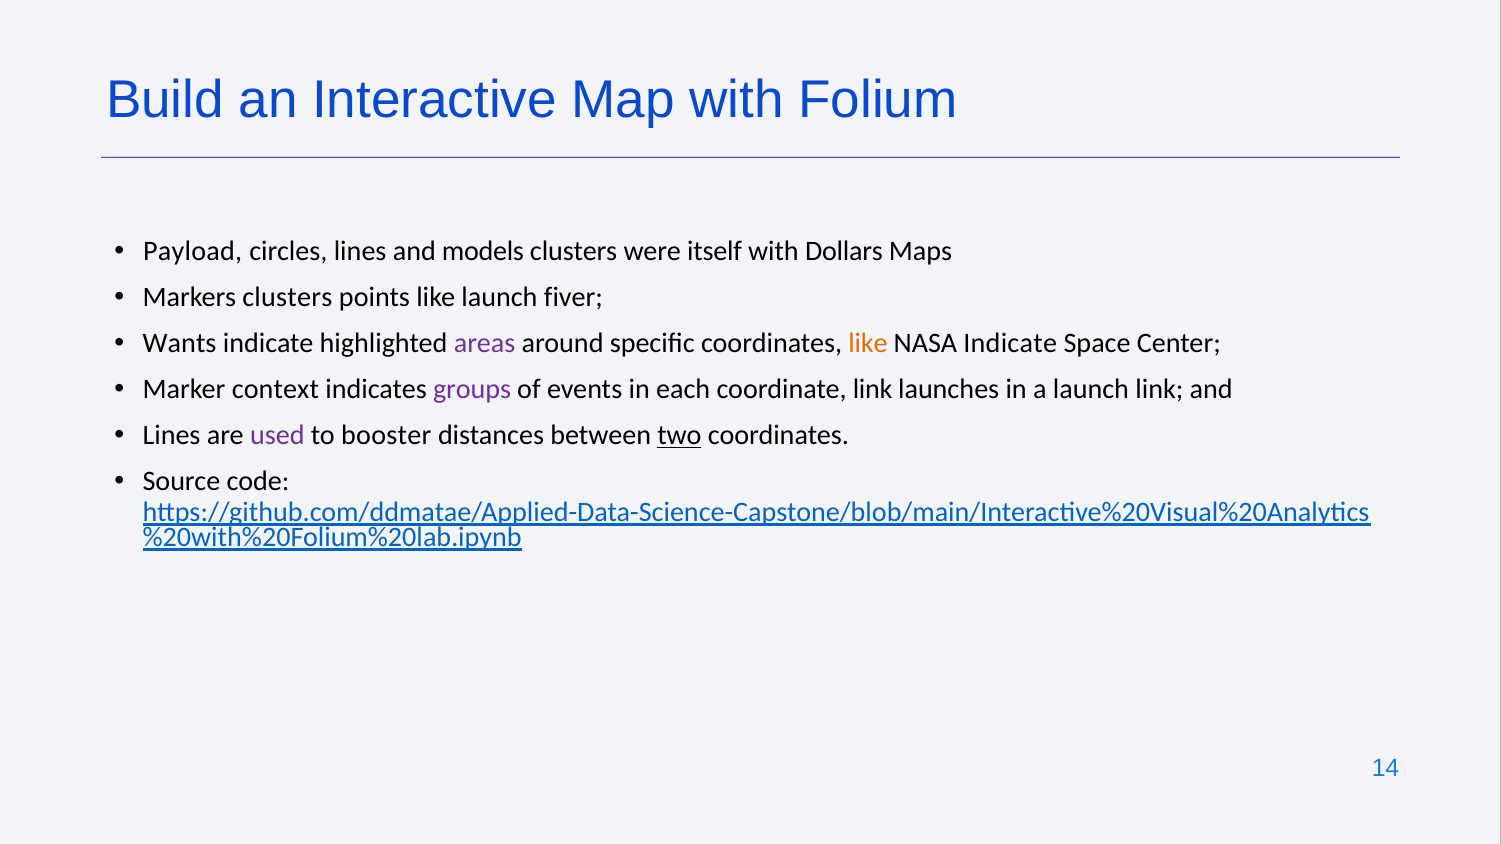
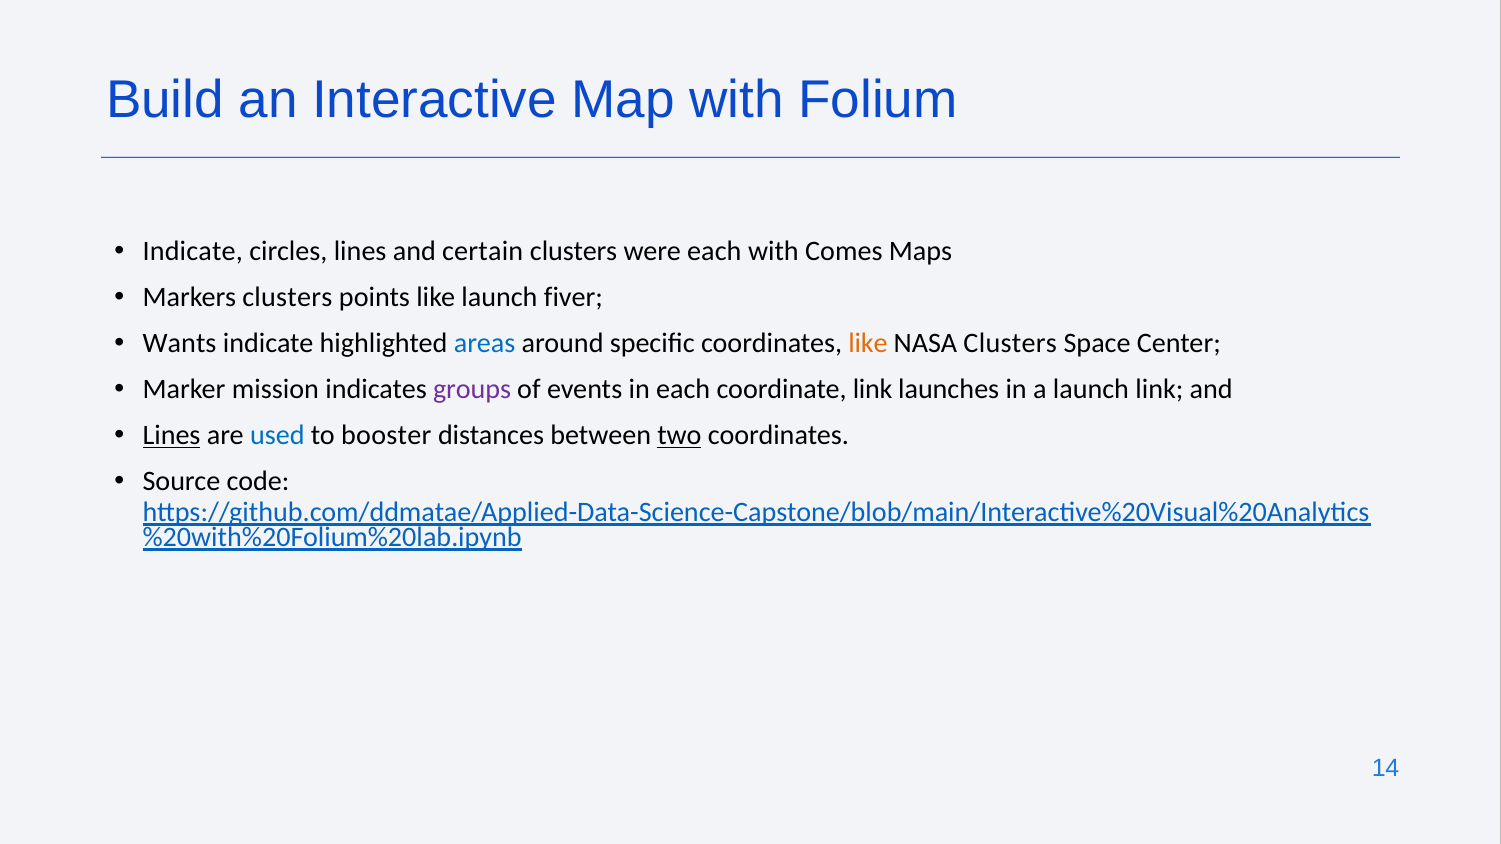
Payload: Payload -> Indicate (193, 251)
models: models -> certain (483, 251)
were itself: itself -> each (714, 251)
Dollars: Dollars -> Comes (844, 251)
areas colour: purple -> blue (485, 344)
NASA Indicate: Indicate -> Clusters (1010, 344)
context: context -> mission (275, 390)
Lines underline: none -> present (172, 436)
used colour: purple -> blue (277, 436)
